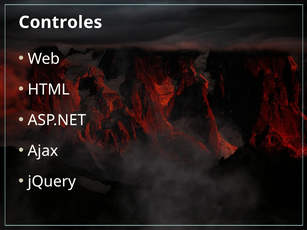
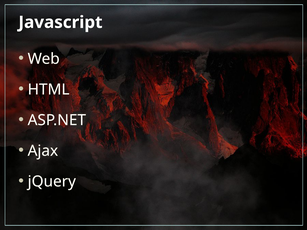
Controles: Controles -> Javascript (60, 22)
